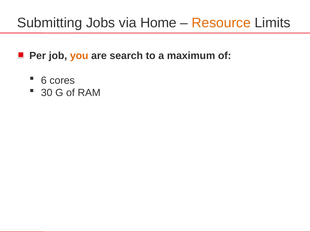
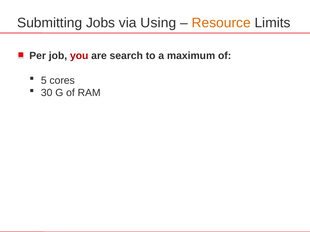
Home: Home -> Using (158, 23)
you colour: orange -> red (79, 56)
6: 6 -> 5 (44, 81)
